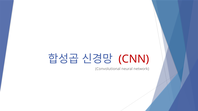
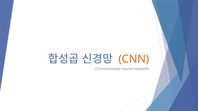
CNN colour: red -> orange (134, 59)
